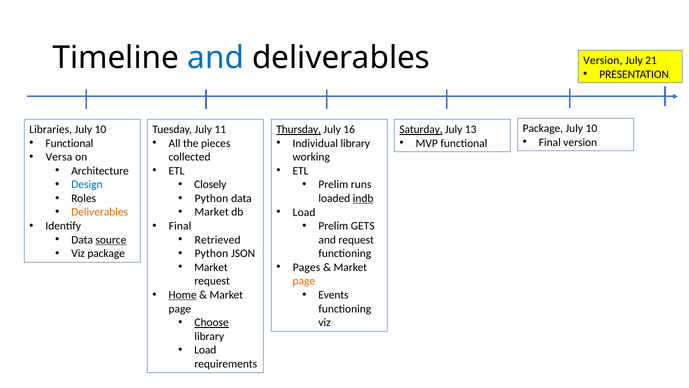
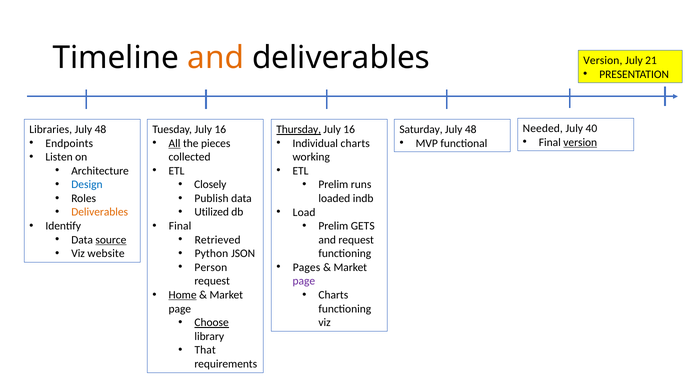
and colour: blue -> orange (216, 58)
Package: Package -> Needed (543, 128)
10: 10 -> 40 (591, 128)
10: 10 -> 48 (100, 129)
Tuesday July 11: 11 -> 16 (220, 129)
Saturday underline: present -> none (421, 129)
13: 13 -> 48 (471, 129)
version underline: none -> present (580, 142)
Functional: Functional -> Endpoints (69, 143)
All underline: none -> present (175, 143)
Individual library: library -> charts (355, 143)
Versa: Versa -> Listen (59, 157)
Python: Python -> Publish (211, 198)
indb underline: present -> none (363, 198)
Market: Market -> Utilized (212, 212)
Viz package: package -> website (106, 253)
Market: Market -> Person (211, 267)
page colour: orange -> purple (304, 281)
Events: Events -> Charts (333, 295)
Load: Load -> That (205, 350)
